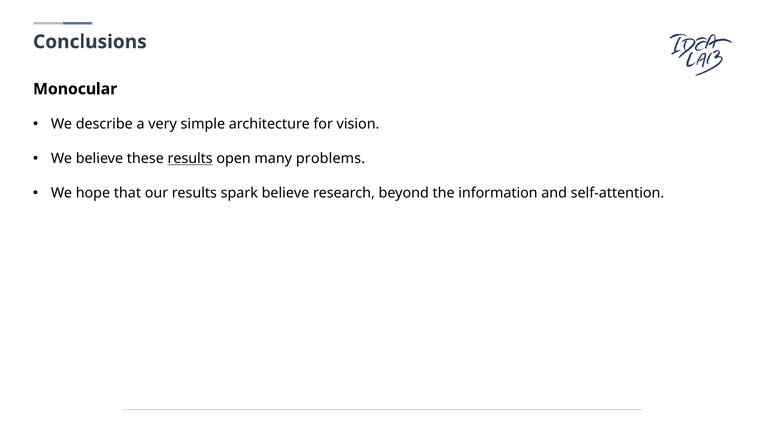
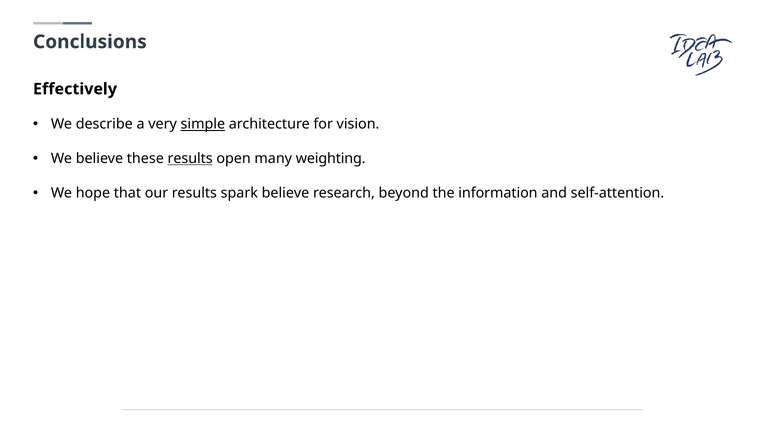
Monocular: Monocular -> Effectively (75, 89)
simple underline: none -> present (203, 124)
problems: problems -> weighting (331, 159)
